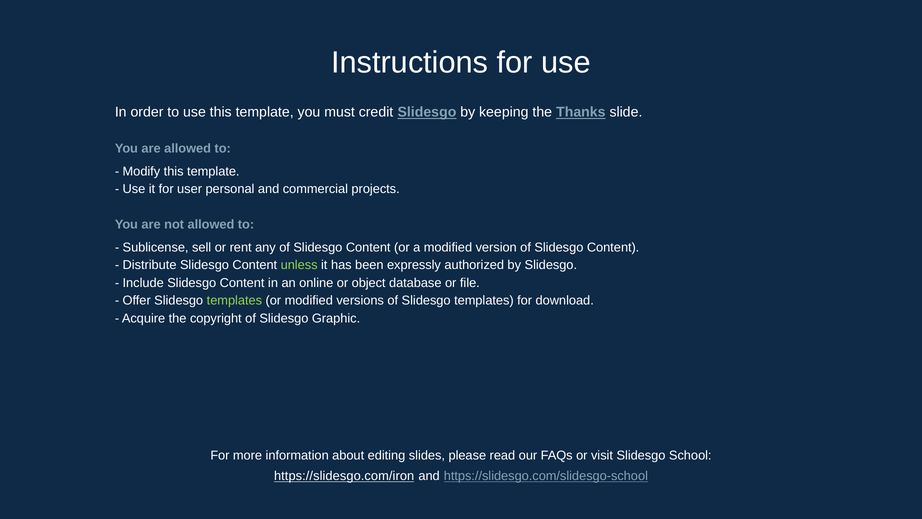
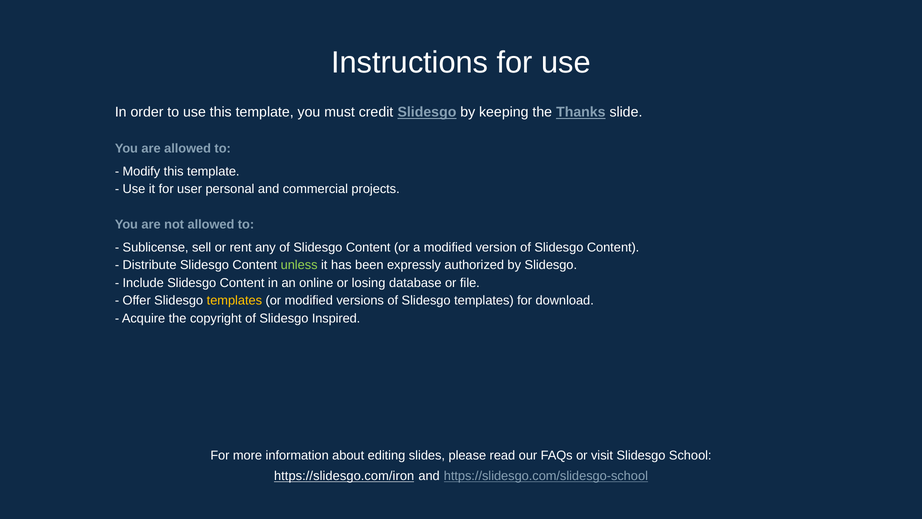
object: object -> losing (369, 283)
templates colour: light green -> yellow (234, 300)
Graphic: Graphic -> Inspired (336, 318)
